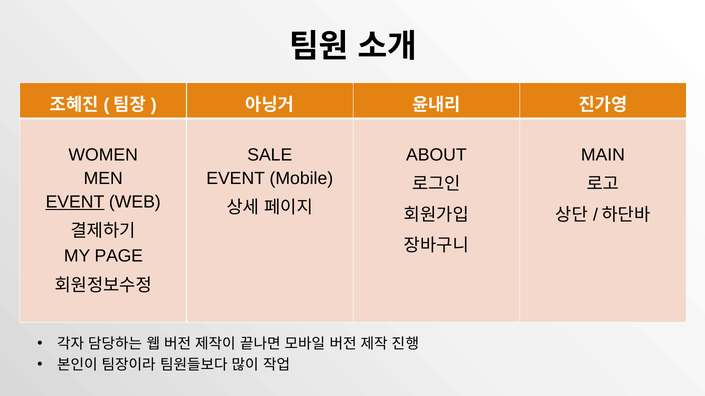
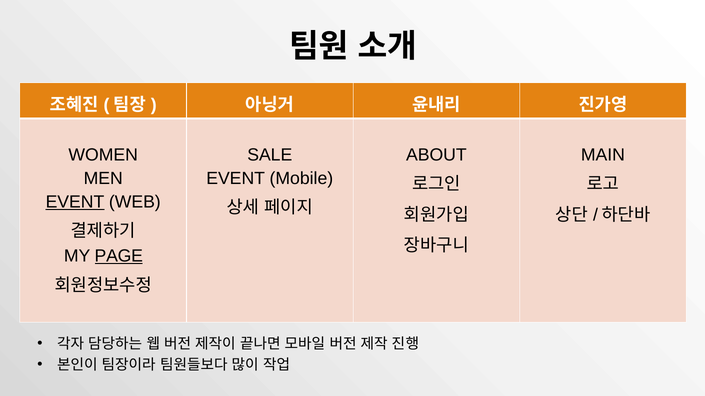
PAGE underline: none -> present (119, 256)
